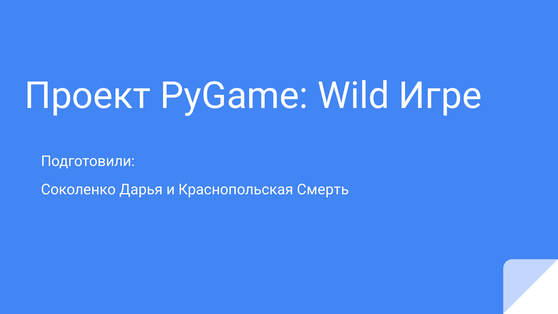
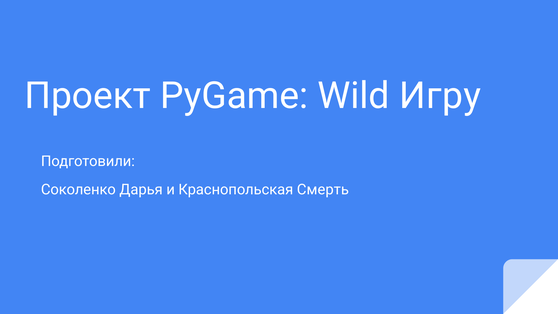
Игре: Игре -> Игру (440, 96)
